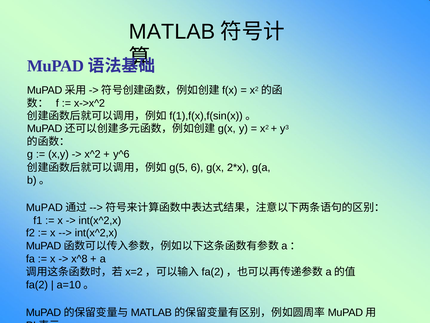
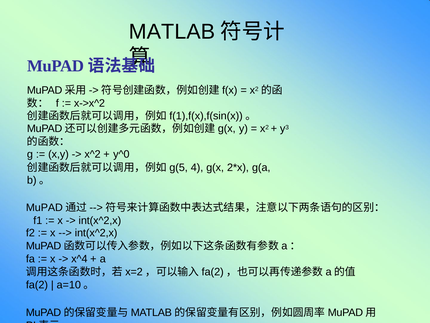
y^6: y^6 -> y^0 (121, 154)
6: 6 -> 4 (197, 167)
x^8: x^8 -> x^4 (79, 259)
